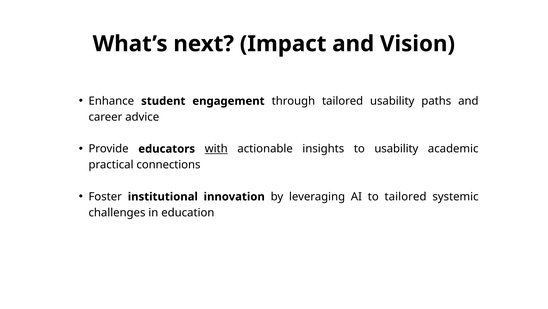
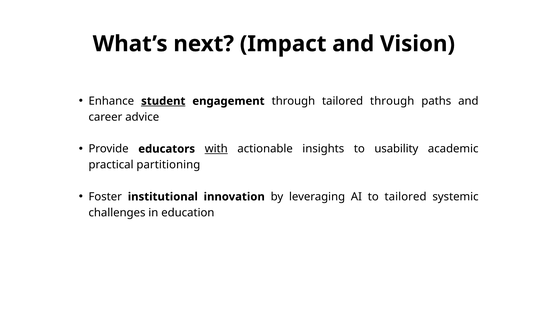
student underline: none -> present (163, 101)
tailored usability: usability -> through (392, 101)
connections: connections -> partitioning (168, 164)
